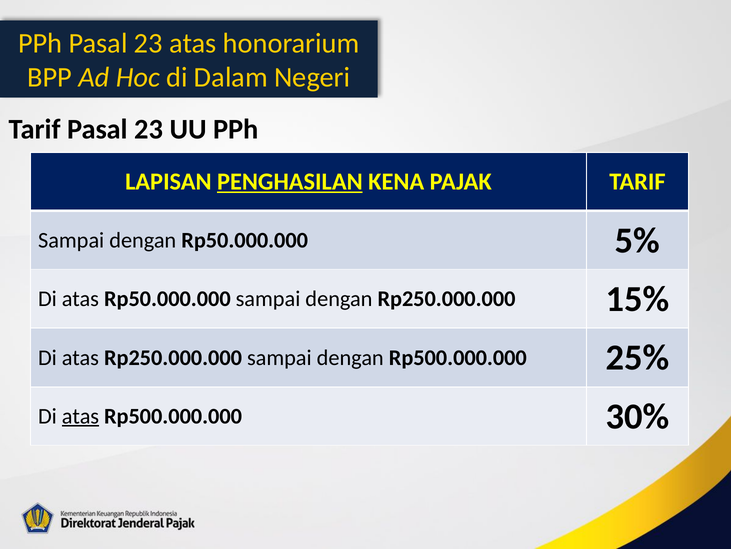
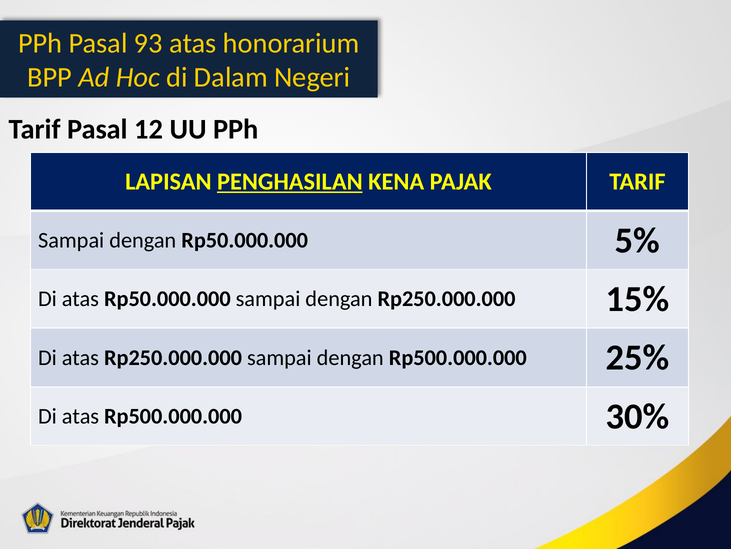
PPh Pasal 23: 23 -> 93 (148, 43)
Tarif Pasal 23: 23 -> 12 (149, 129)
atas underline: present -> none (80, 416)
